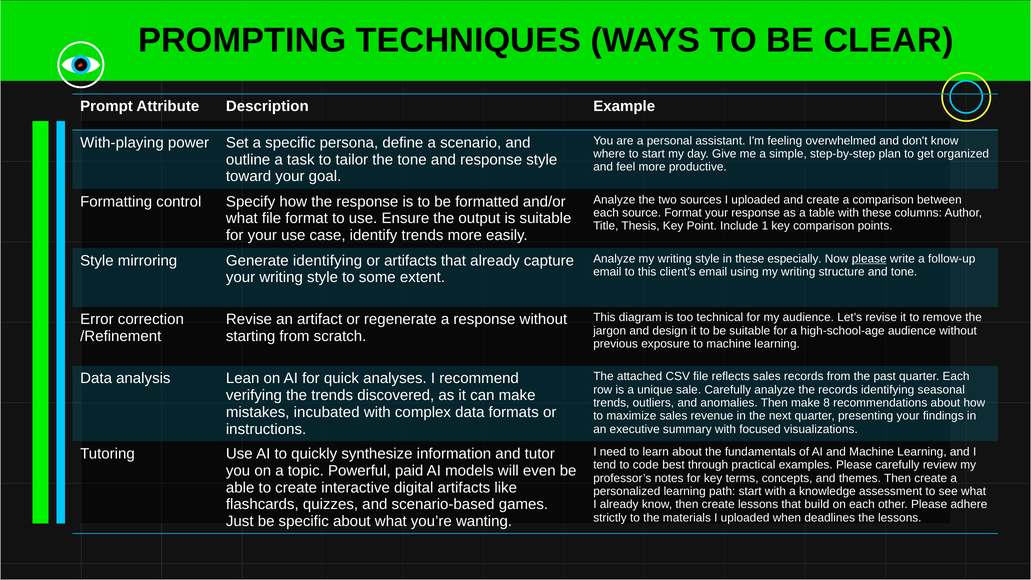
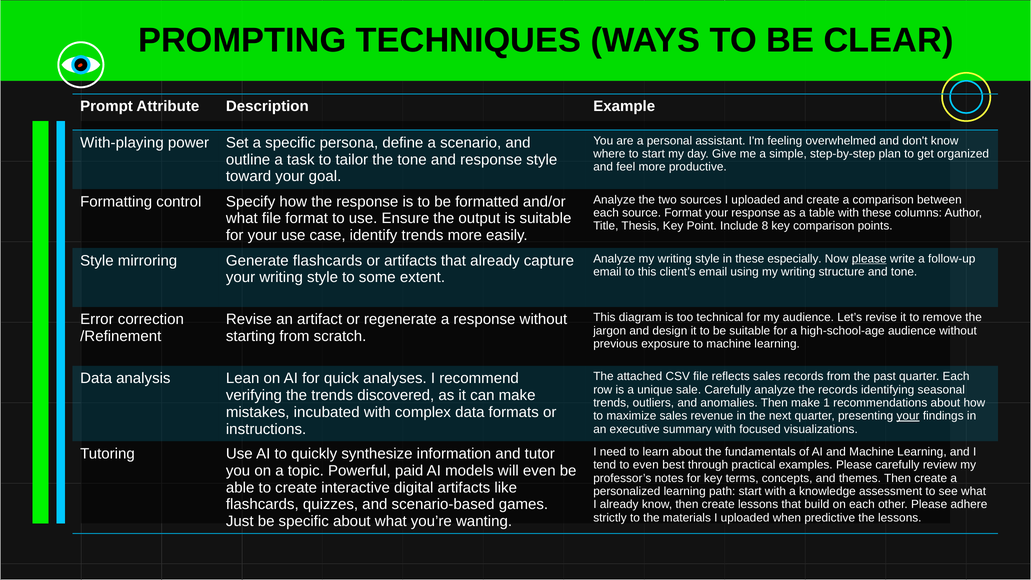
1: 1 -> 8 (765, 226)
Generate identifying: identifying -> flashcards (328, 261)
8: 8 -> 1 (827, 403)
your underline: none -> present (908, 416)
to code: code -> even (646, 465)
deadlines: deadlines -> predictive (830, 518)
